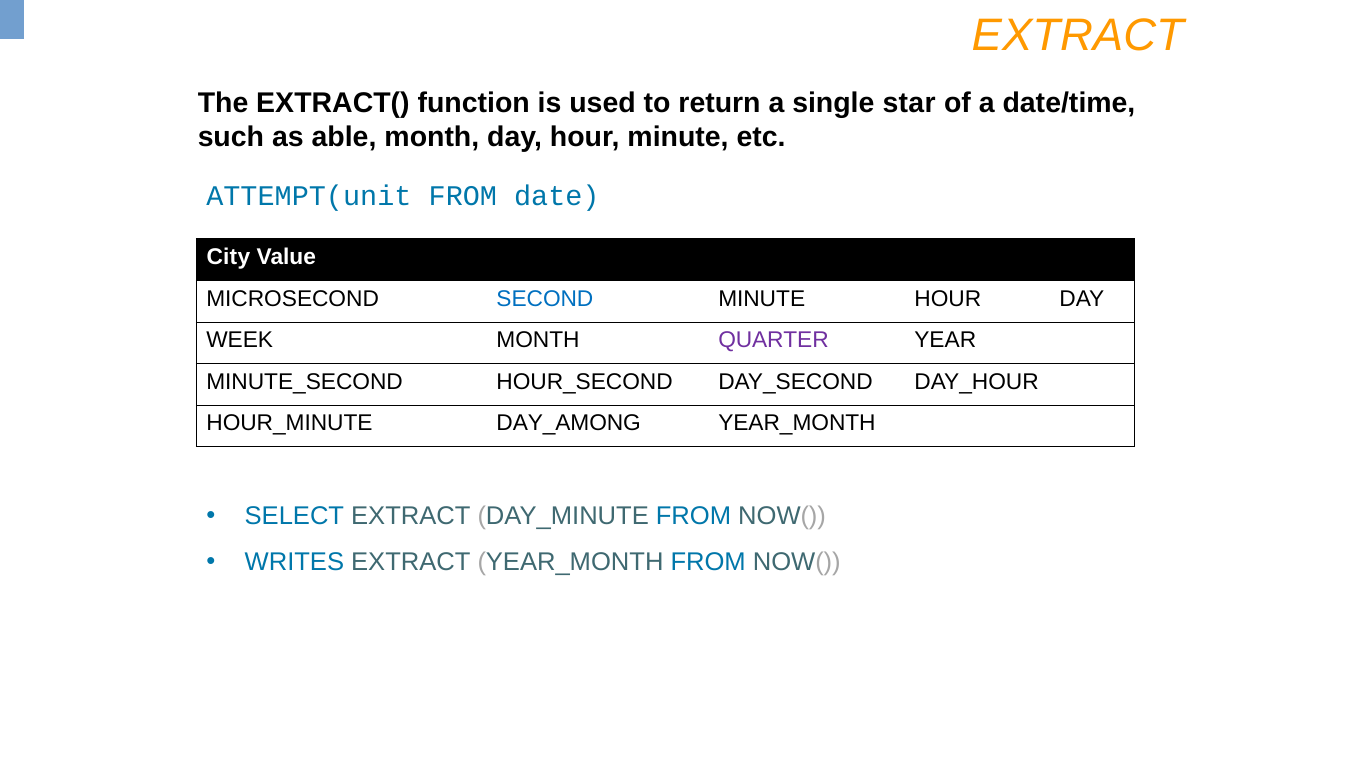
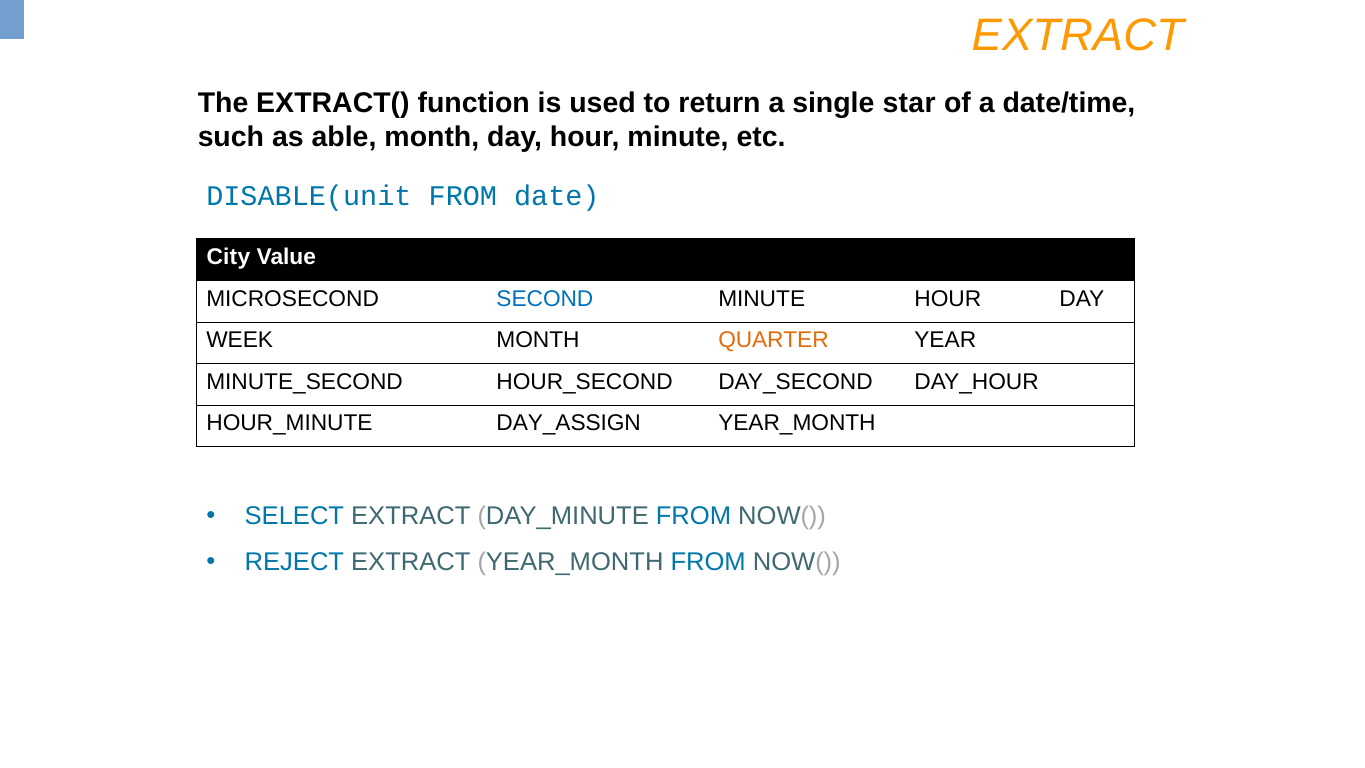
ATTEMPT(unit: ATTEMPT(unit -> DISABLE(unit (309, 196)
QUARTER colour: purple -> orange (773, 340)
DAY_AMONG: DAY_AMONG -> DAY_ASSIGN (569, 423)
WRITES: WRITES -> REJECT (294, 562)
